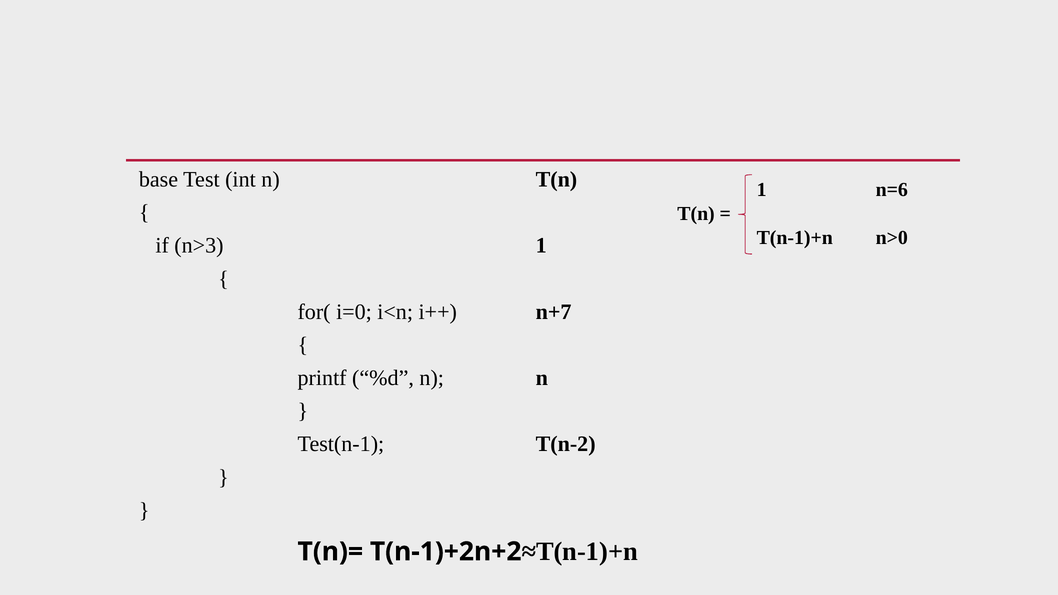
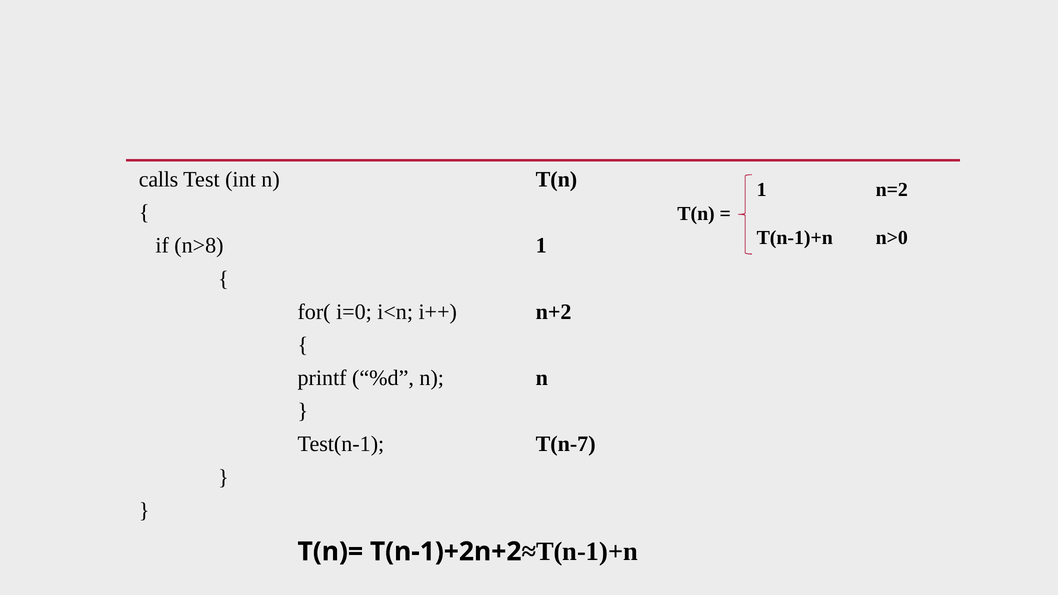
base: base -> calls (159, 180)
n=6: n=6 -> n=2 (892, 190)
n>3: n>3 -> n>8 (199, 246)
n+7: n+7 -> n+2 (554, 312)
T(n-2: T(n-2 -> T(n-7 (566, 444)
